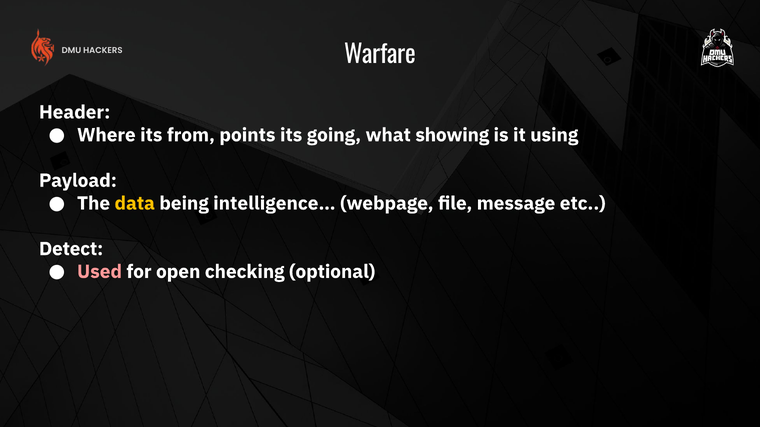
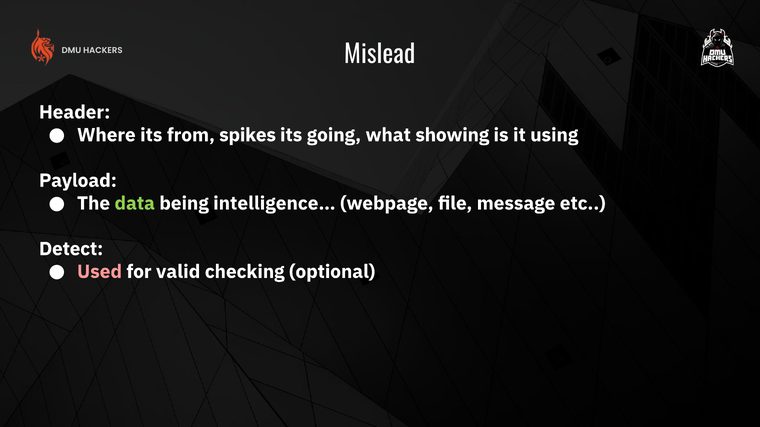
Warfare: Warfare -> Mislead (380, 55)
points: points -> spikes (248, 135)
data colour: yellow -> light green (135, 204)
open: open -> valid (178, 272)
